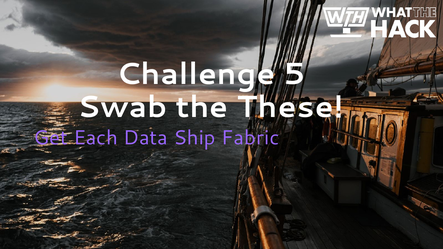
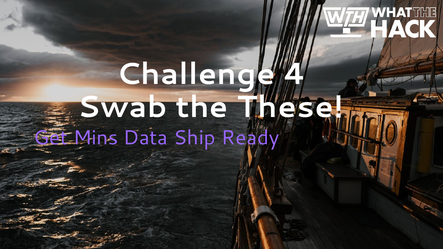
5: 5 -> 4 (295, 74)
Each: Each -> Mins (96, 138)
Fabric: Fabric -> Ready (250, 138)
